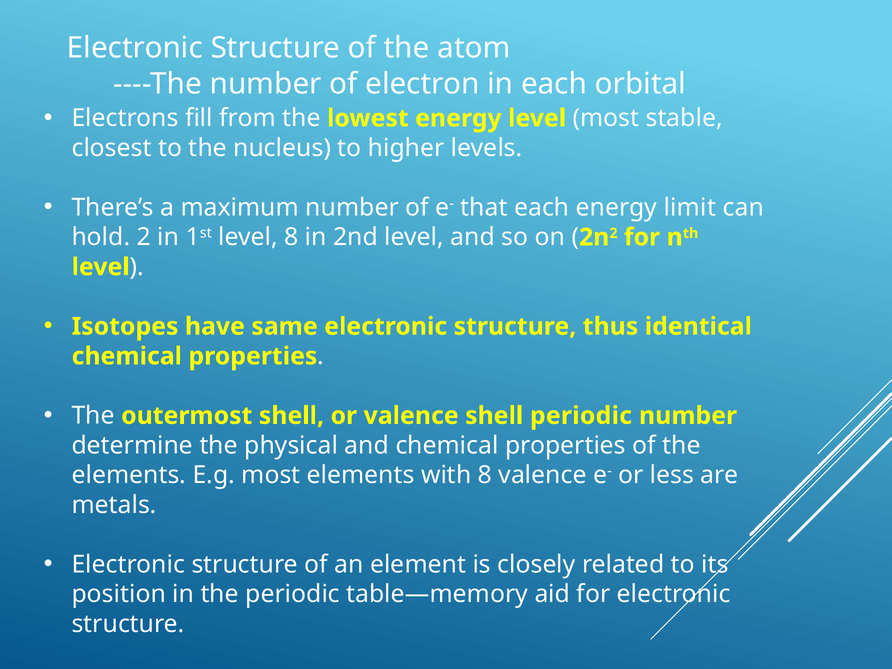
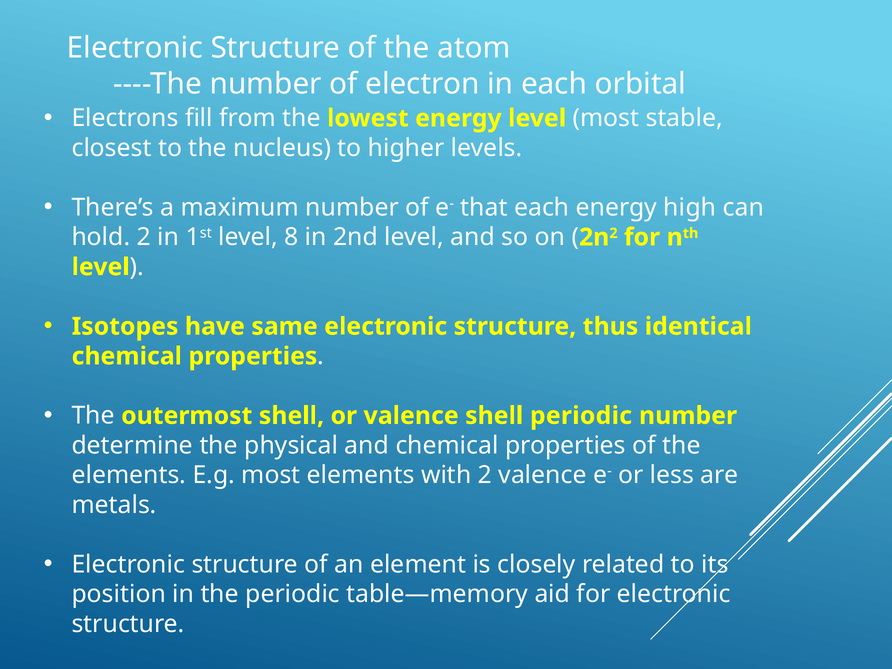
limit: limit -> high (690, 208)
with 8: 8 -> 2 (485, 475)
